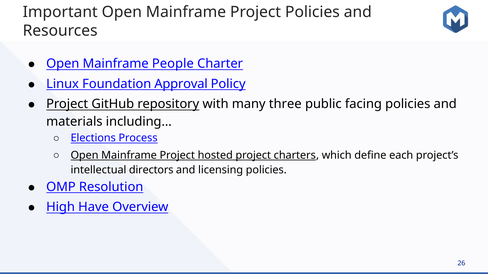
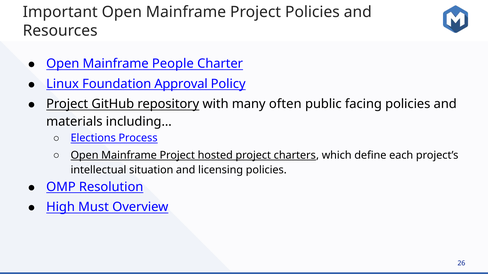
three: three -> often (285, 104)
directors: directors -> situation (151, 170)
Have: Have -> Must (94, 207)
